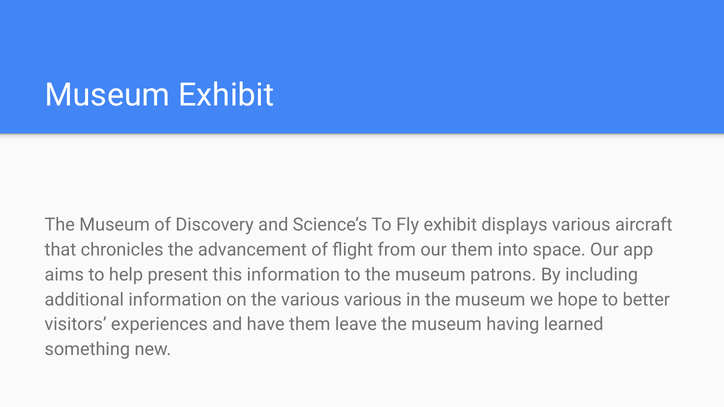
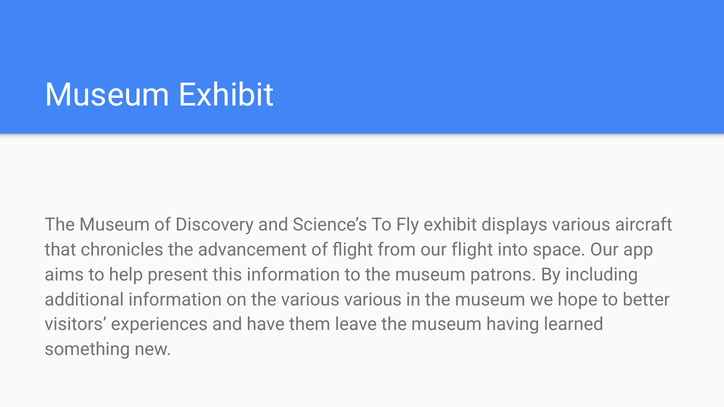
our them: them -> flight (472, 250)
